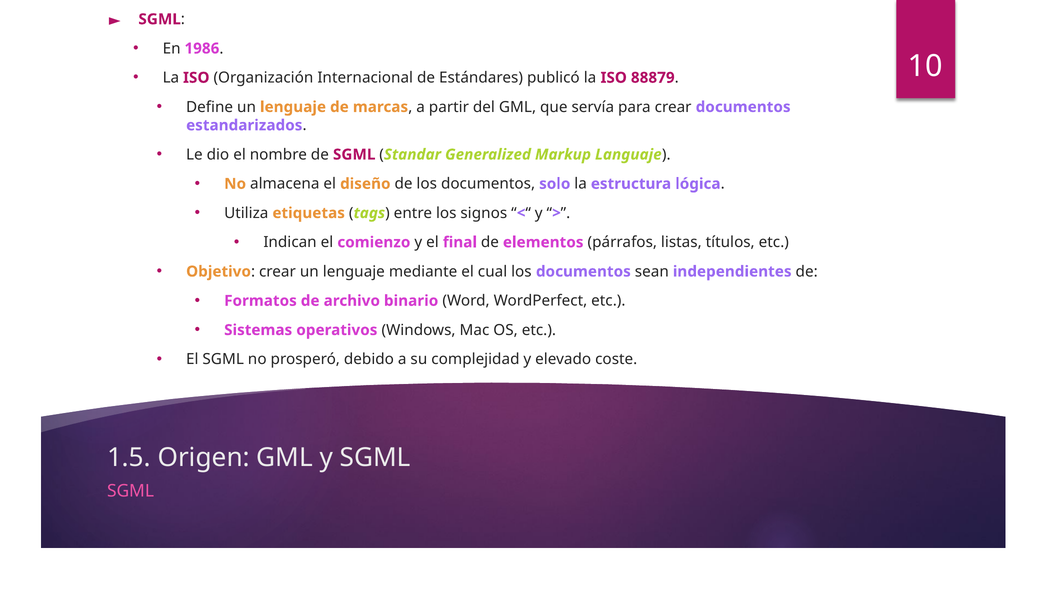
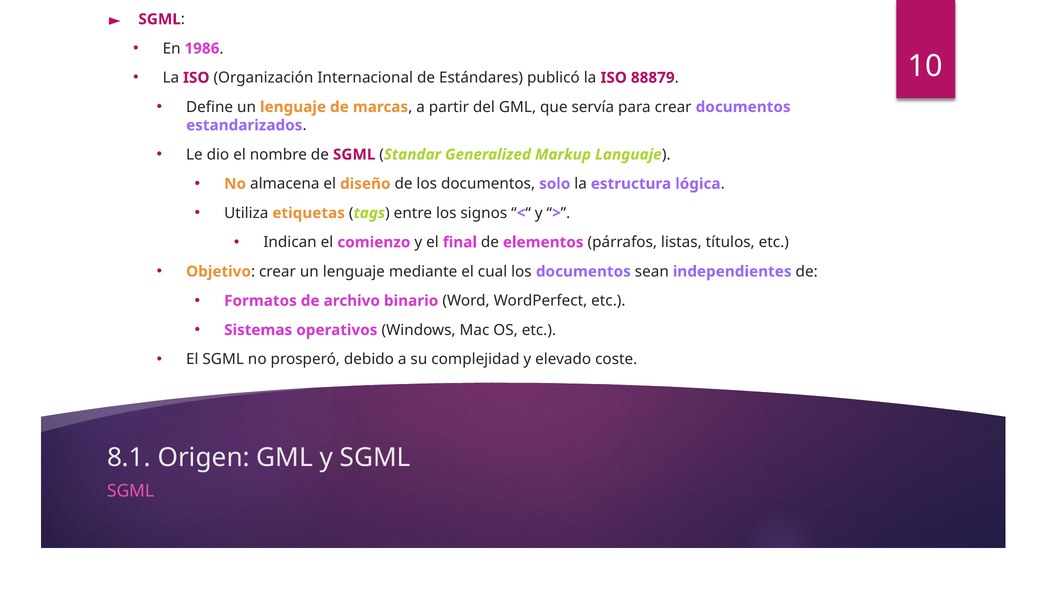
1.5: 1.5 -> 8.1 (129, 458)
